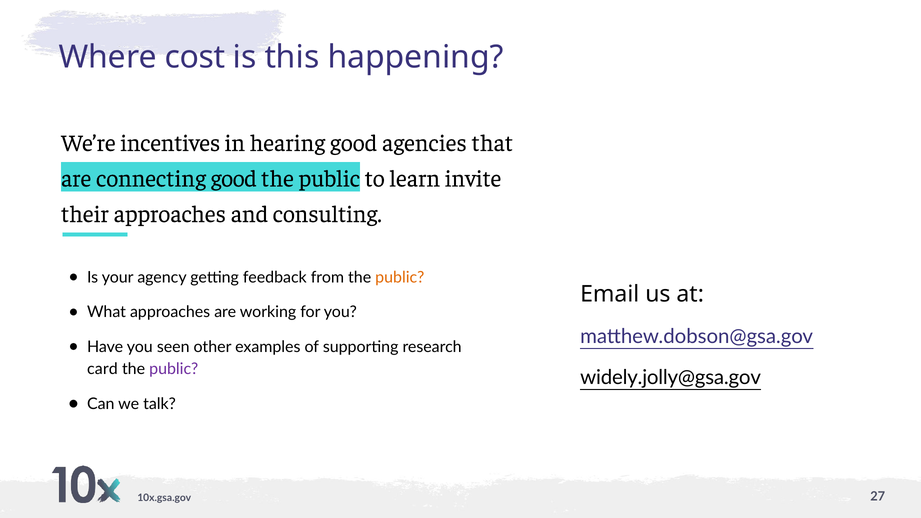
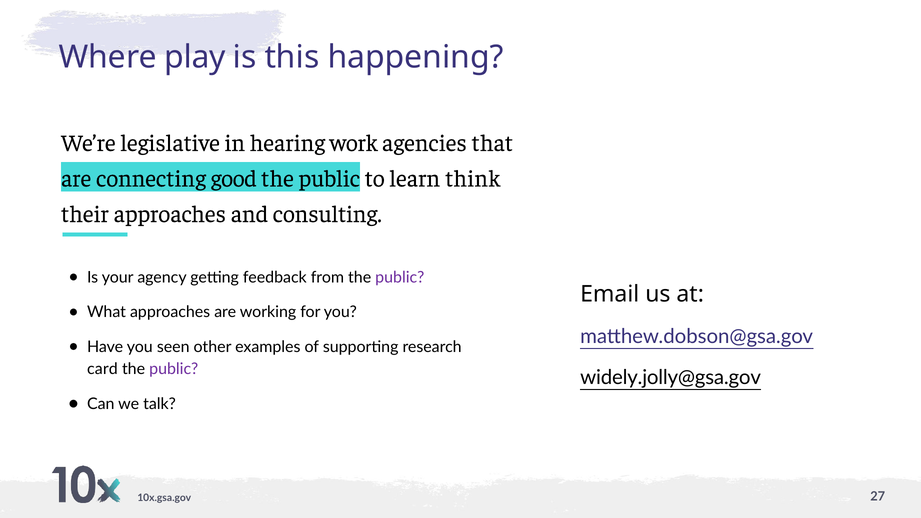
cost: cost -> play (195, 57)
incentives: incentives -> legislative (170, 143)
hearing good: good -> work (354, 143)
invite: invite -> think (473, 179)
public colour: orange -> purple (400, 277)
